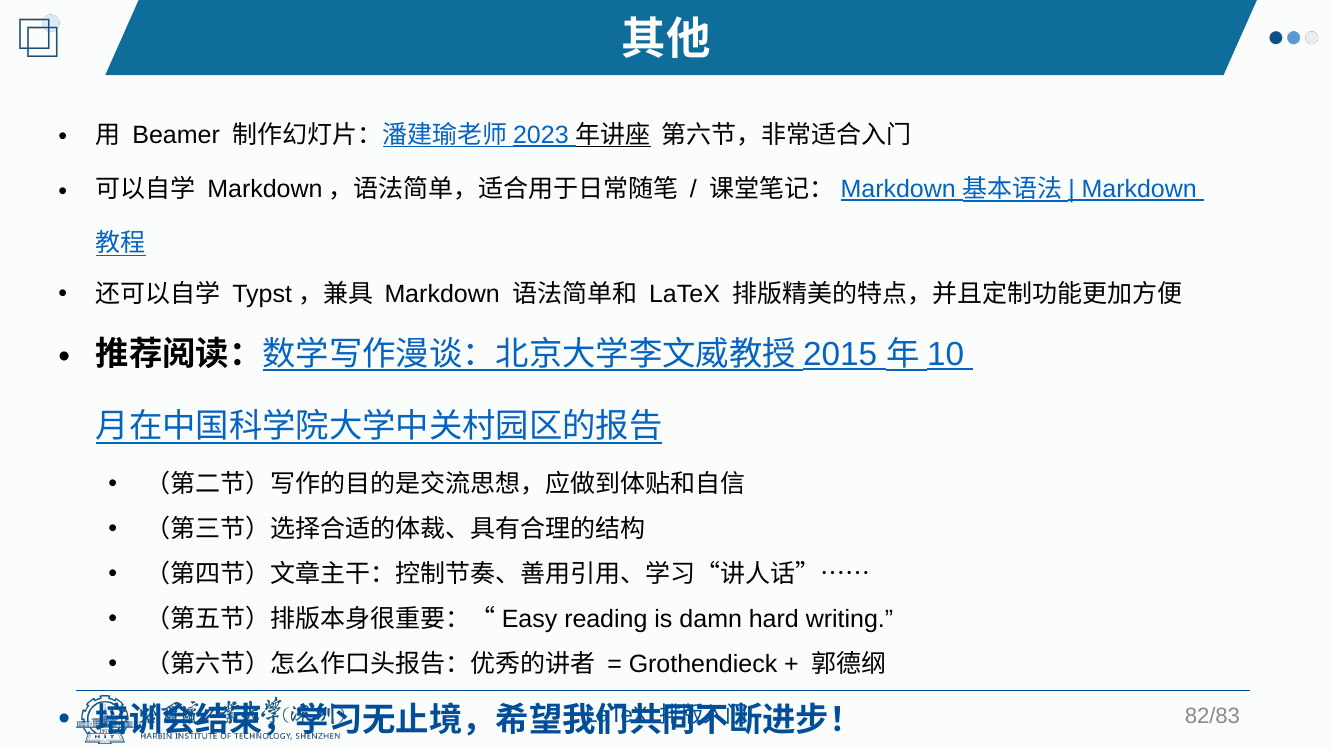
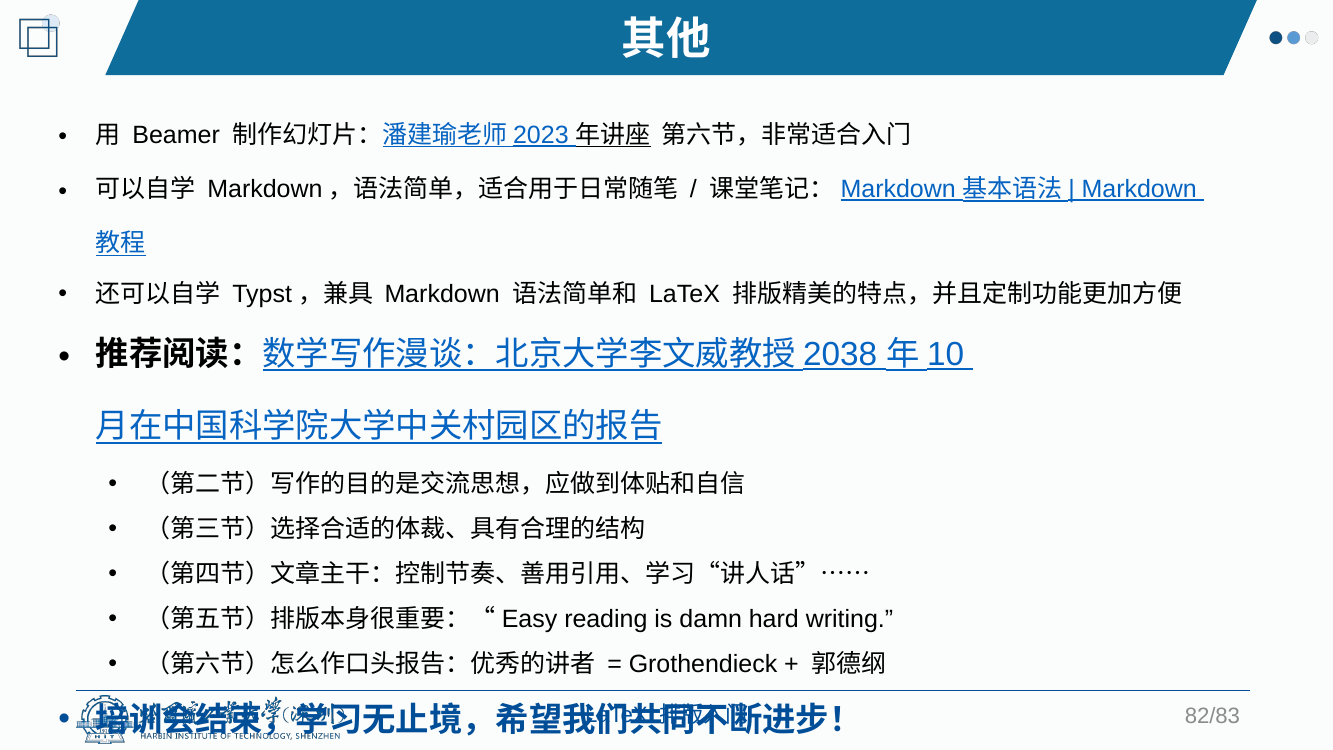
2015: 2015 -> 2038 (840, 354)
